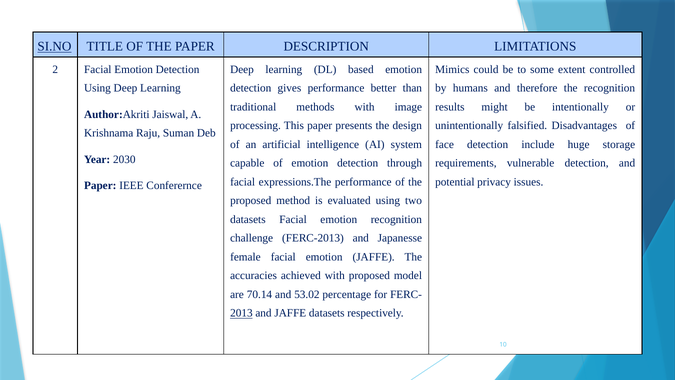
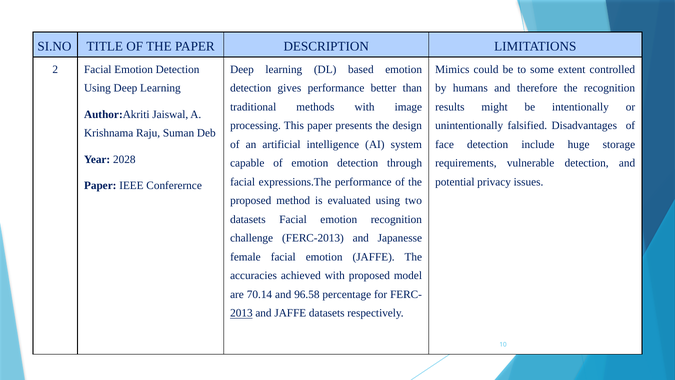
SI.NO underline: present -> none (54, 47)
2030: 2030 -> 2028 (124, 159)
53.02: 53.02 -> 96.58 (307, 294)
